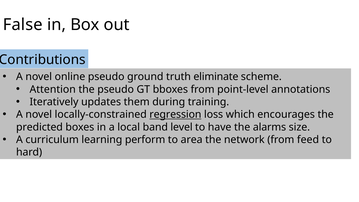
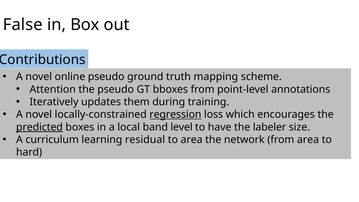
eliminate: eliminate -> mapping (216, 77)
predicted underline: none -> present (39, 127)
alarms: alarms -> labeler (270, 127)
perform: perform -> residual (145, 140)
from feed: feed -> area (308, 140)
